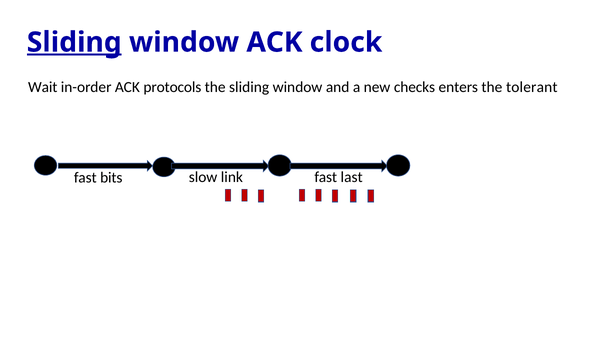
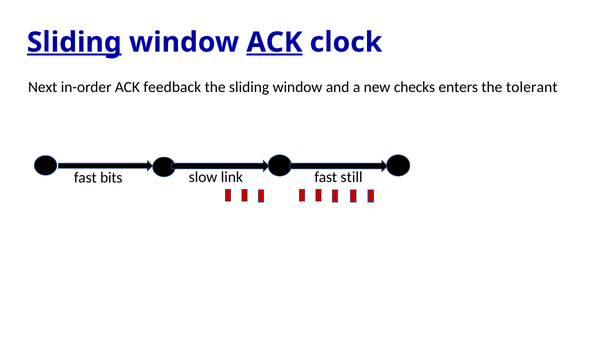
ACK underline: none -> present (274, 42)
Wait: Wait -> Next (43, 87)
protocols: protocols -> feedback (172, 87)
last: last -> still (352, 178)
